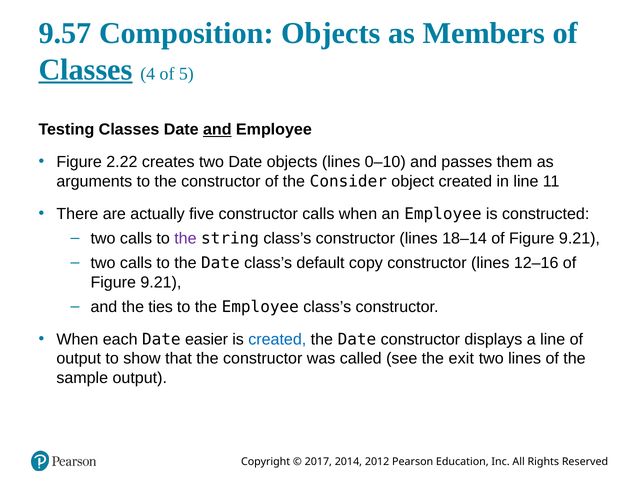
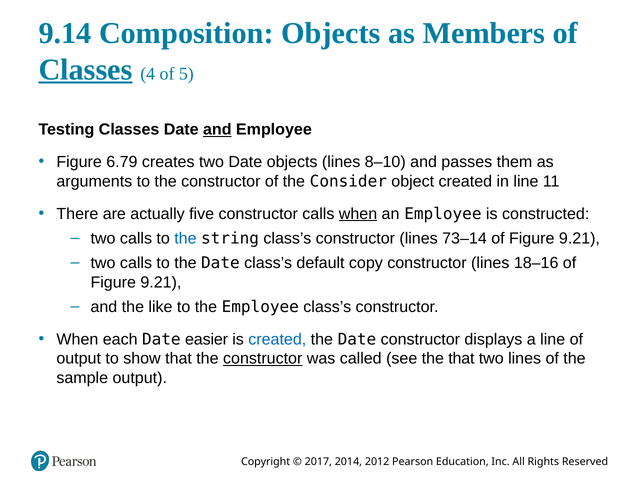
9.57: 9.57 -> 9.14 (65, 33)
2.22: 2.22 -> 6.79 (122, 162)
0–10: 0–10 -> 8–10 (385, 162)
when underline: none -> present (358, 214)
the colour: purple -> blue (185, 239)
18–14: 18–14 -> 73–14 (465, 239)
12–16: 12–16 -> 18–16 (536, 263)
ties: ties -> like (161, 307)
constructor underline: none -> present (263, 359)
the exit: exit -> that (461, 359)
